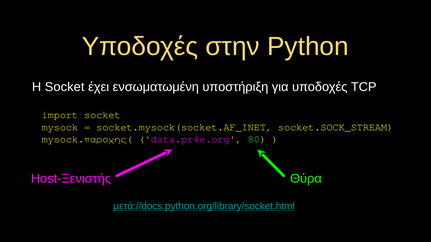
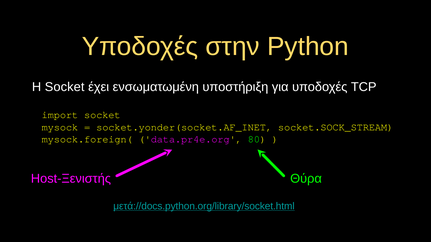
socket.mysock(socket.AF_INET: socket.mysock(socket.AF_INET -> socket.yonder(socket.AF_INET (184, 127)
mysock.παροχής(: mysock.παροχής( -> mysock.foreign( (87, 139)
